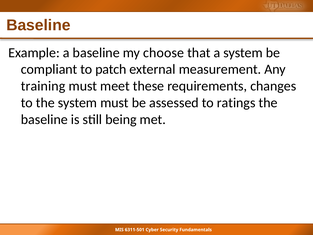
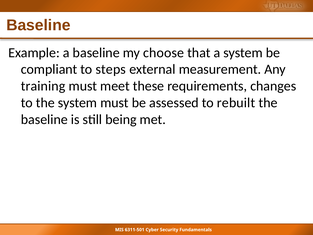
patch: patch -> steps (111, 69)
ratings: ratings -> rebuilt (236, 103)
